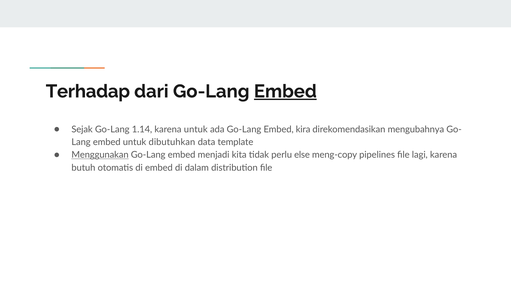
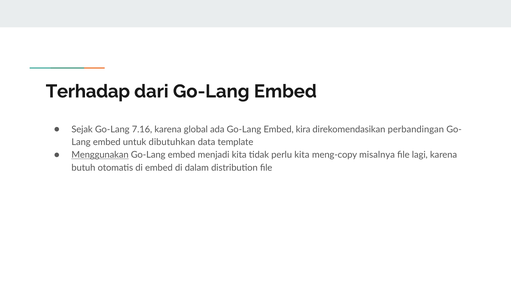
Embed underline: present -> none (285, 91)
1.14: 1.14 -> 7.16 (142, 129)
karena untuk: untuk -> global (196, 129)
mengubahnya: mengubahnya -> perbandingan (416, 129)
perlu else: else -> kita (302, 155)
pipelines: pipelines -> misalnya (377, 155)
